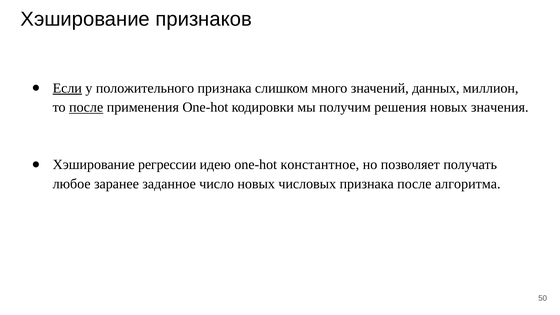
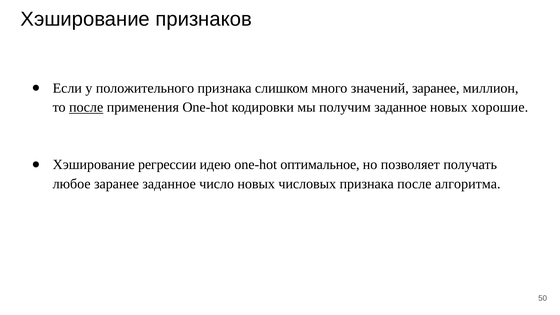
Если underline: present -> none (67, 88)
значений данных: данных -> заранее (436, 88)
получим решения: решения -> заданное (401, 107)
значения: значения -> хорошие (500, 107)
константное: константное -> оптимальное (320, 165)
